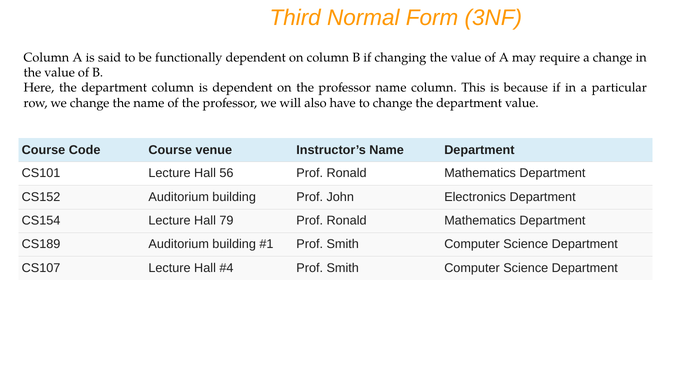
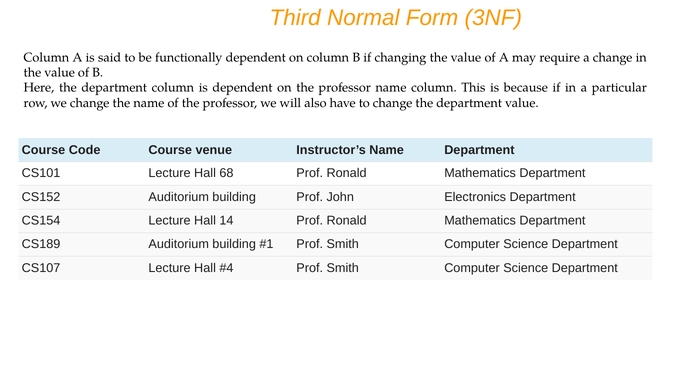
56: 56 -> 68 (226, 173)
79: 79 -> 14 (226, 220)
